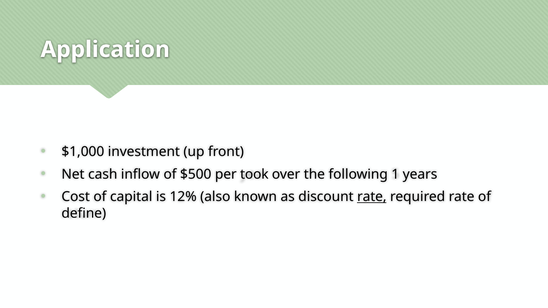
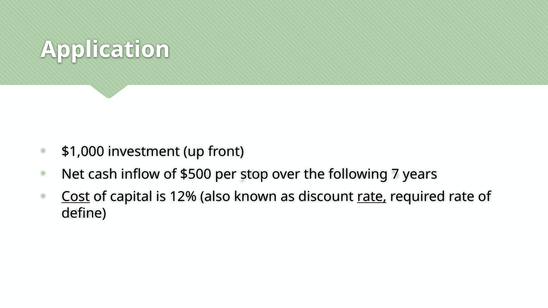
took: took -> stop (254, 174)
1: 1 -> 7 (395, 174)
Cost underline: none -> present (76, 197)
